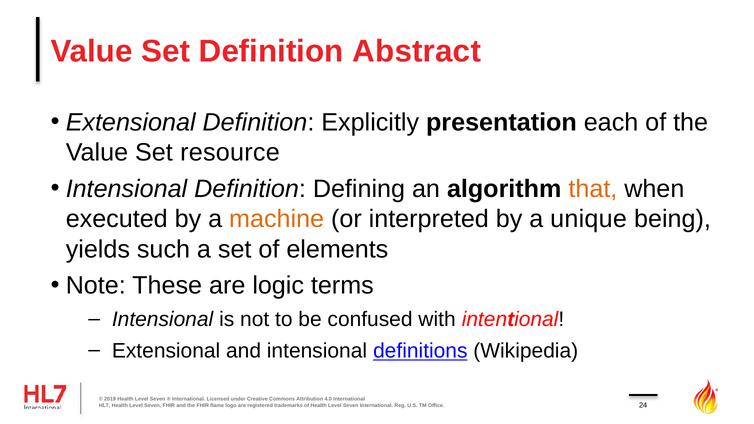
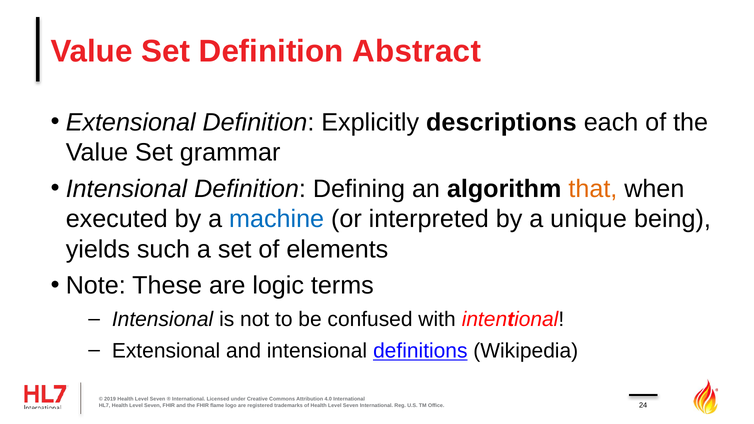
presentation: presentation -> descriptions (501, 122)
resource: resource -> grammar (230, 153)
machine colour: orange -> blue (277, 219)
